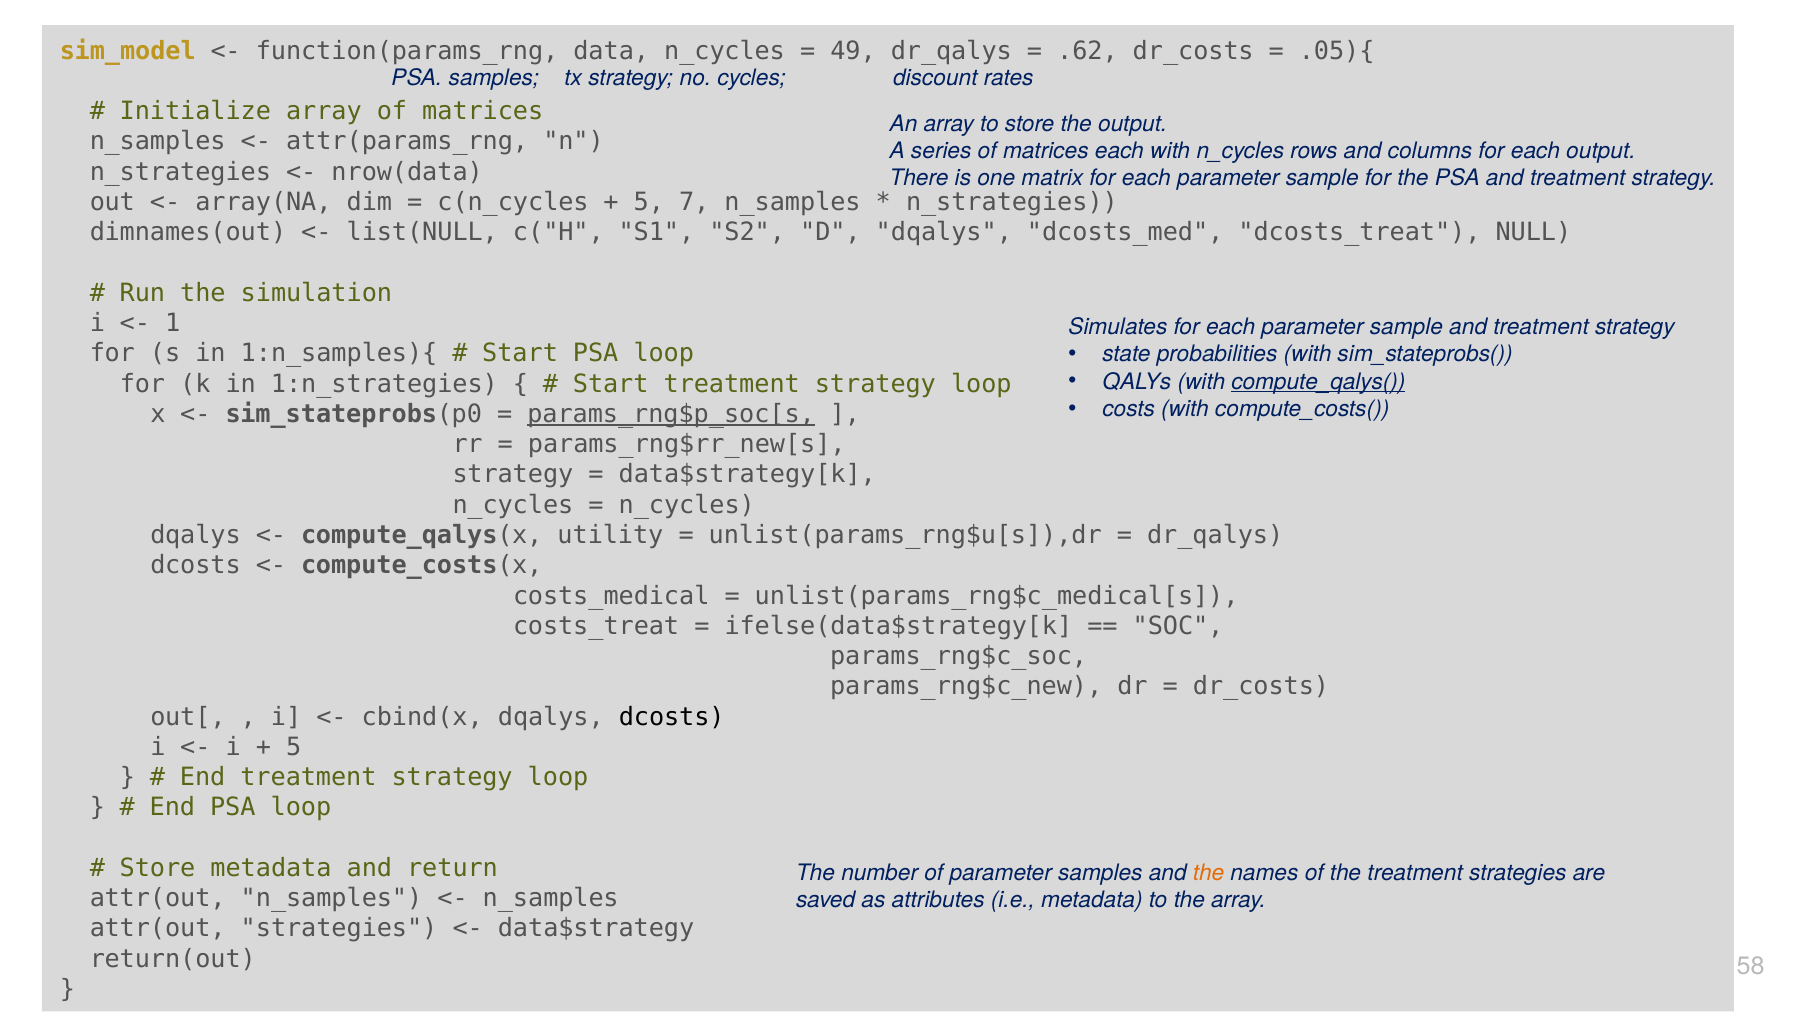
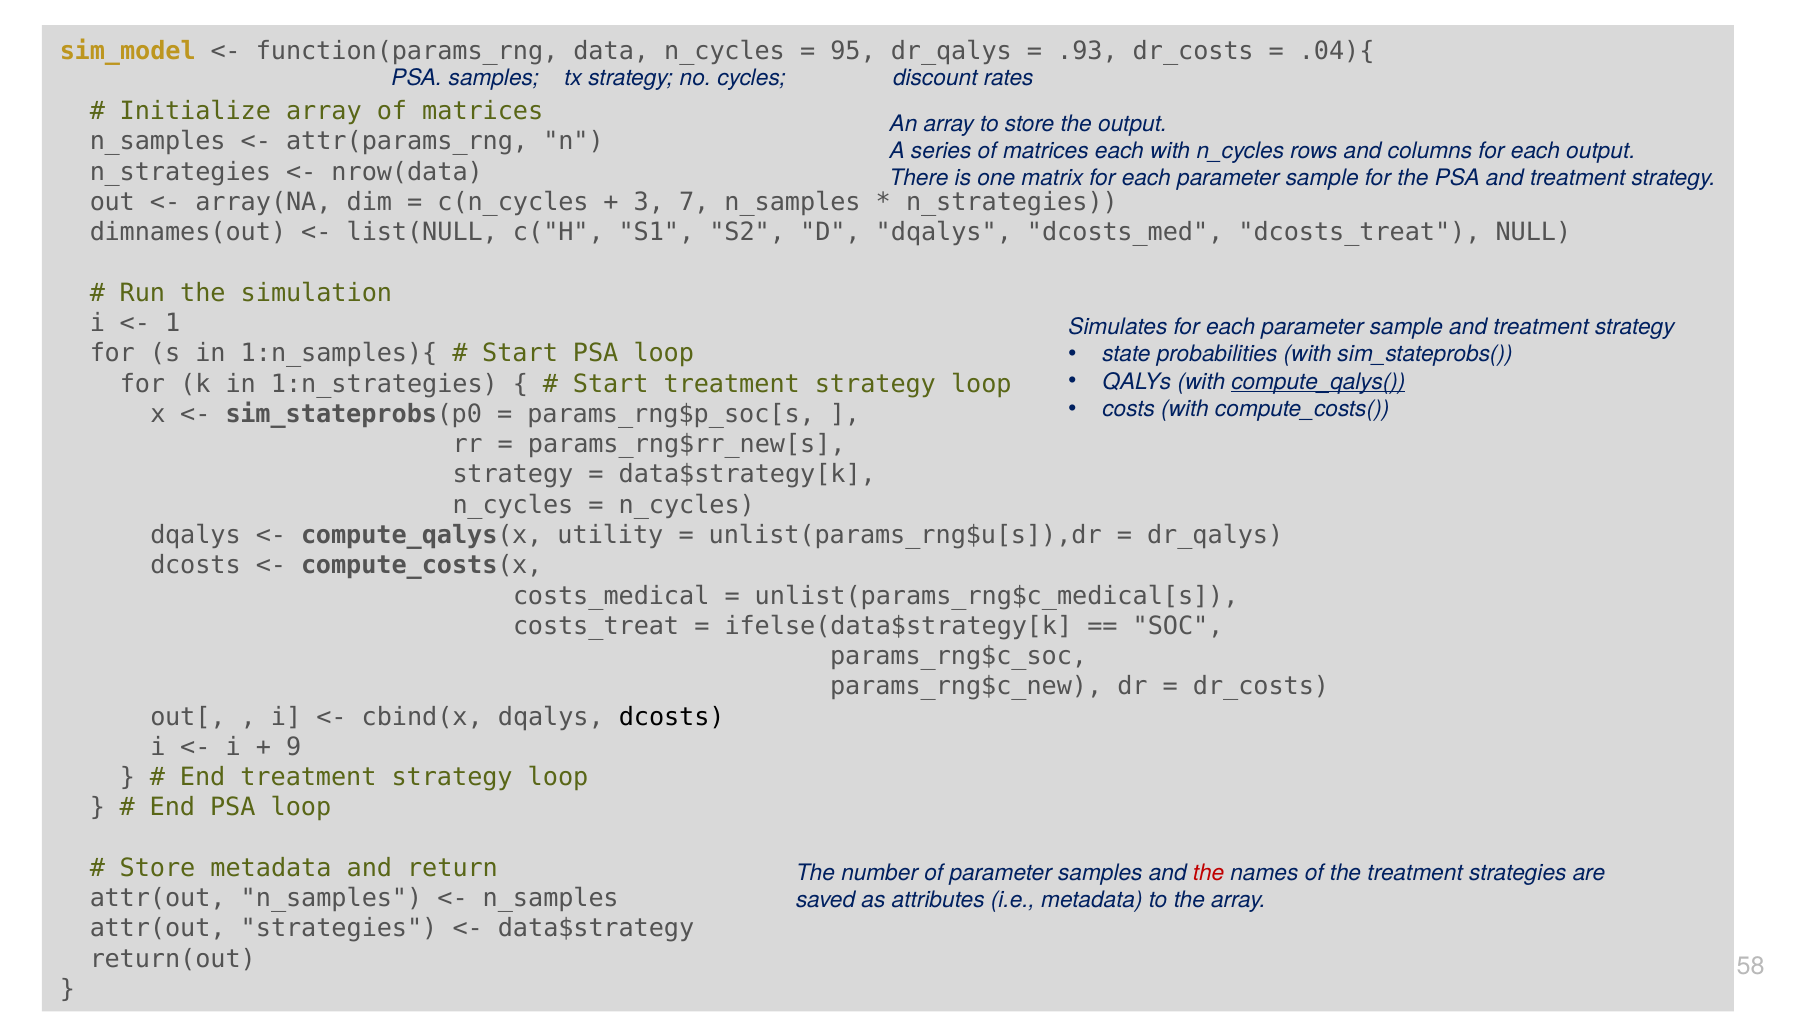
49: 49 -> 95 (853, 51)
.62: .62 -> .93 (1087, 51)
.05){: .05){ -> .04){ (1337, 51)
5: 5 -> 3 (649, 202)
params_rng$p_soc[s underline: present -> none (671, 414)
5: 5 -> 9 (294, 747)
the colour: orange -> red (1209, 873)
